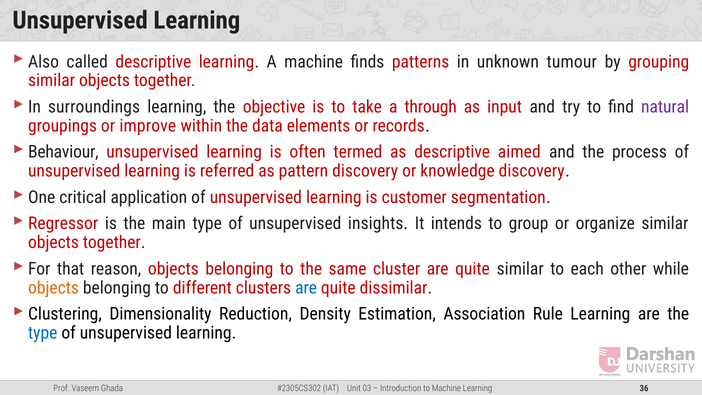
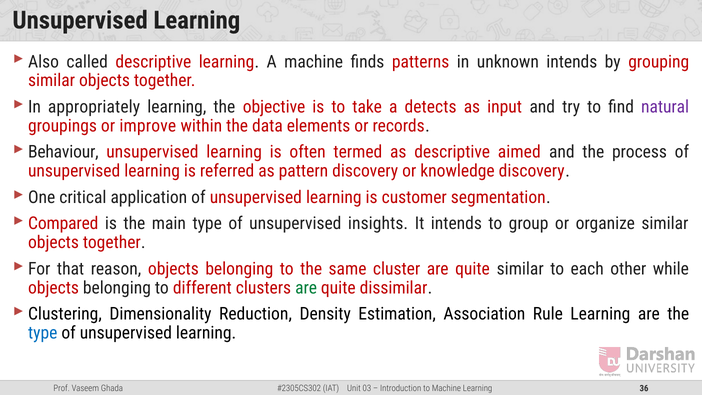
unknown tumour: tumour -> intends (572, 62)
surroundings: surroundings -> appropriately (94, 107)
through: through -> detects (431, 107)
Regressor: Regressor -> Compared (63, 224)
objects colour: orange -> red (54, 288)
are colour: blue -> green (306, 288)
